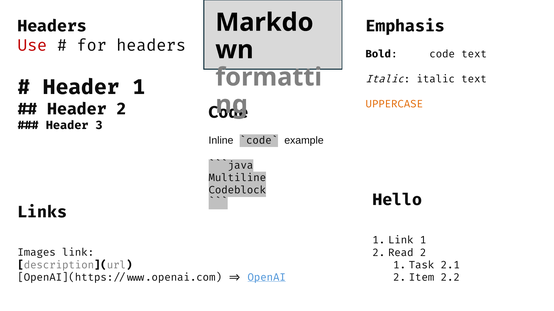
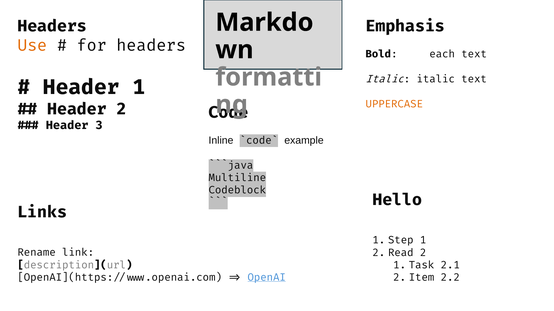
Use colour: red -> orange (32, 46)
Bold code: code -> each (442, 54)
1 Link: Link -> Step (401, 241)
Images: Images -> Rename (37, 253)
